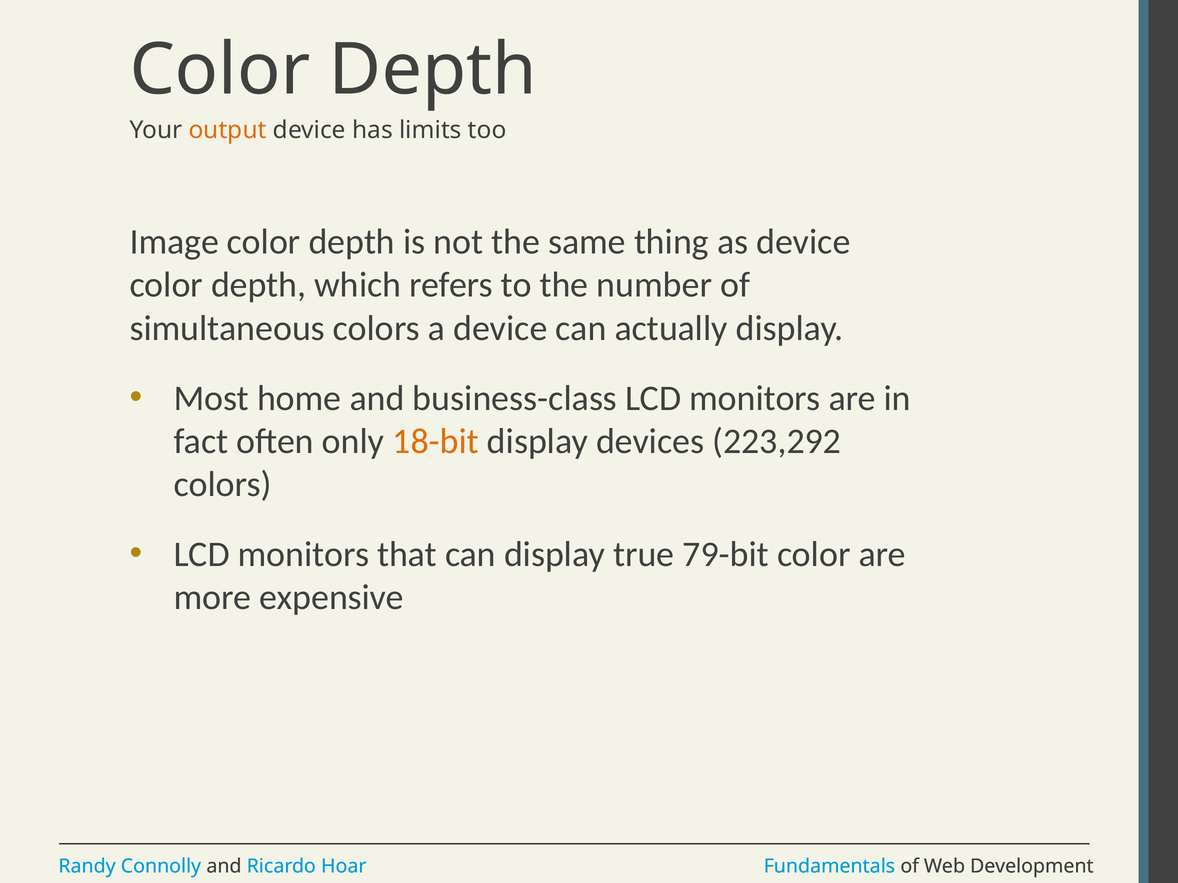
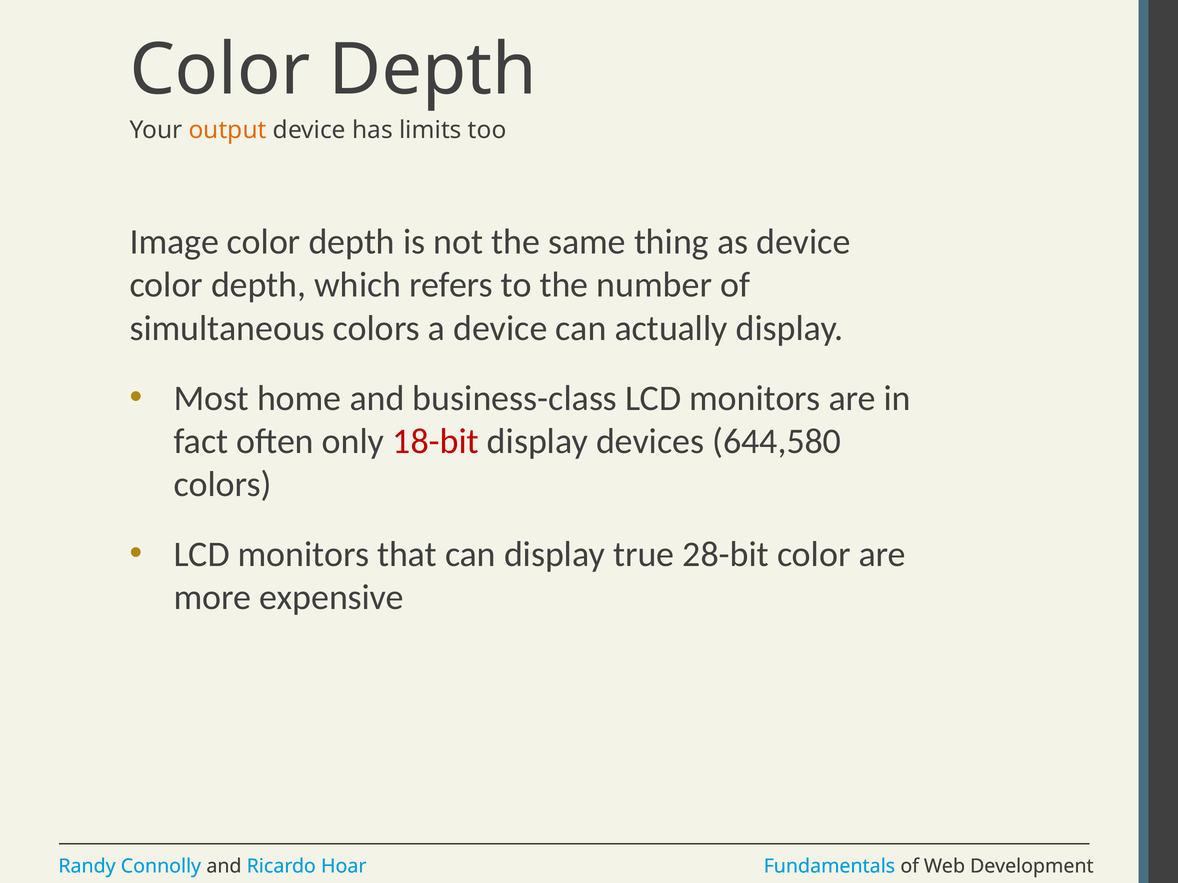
18-bit colour: orange -> red (436, 442)
223,292: 223,292 -> 644,580 (777, 442)
79-bit: 79-bit -> 28-bit (726, 555)
